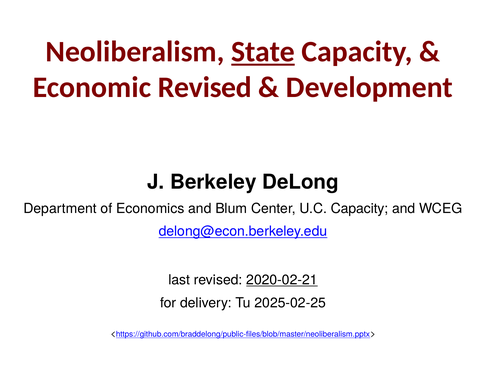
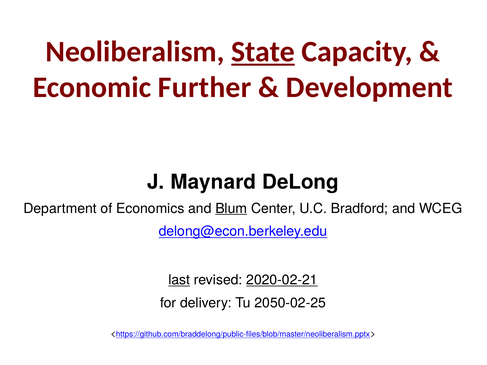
Economic Revised: Revised -> Further (205, 88)
Berkeley: Berkeley -> Maynard (213, 182)
Blum underline: none -> present (231, 209)
U.C Capacity: Capacity -> Bradford (360, 209)
last underline: none -> present (179, 280)
2025-02-25: 2025-02-25 -> 2050-02-25 (290, 303)
